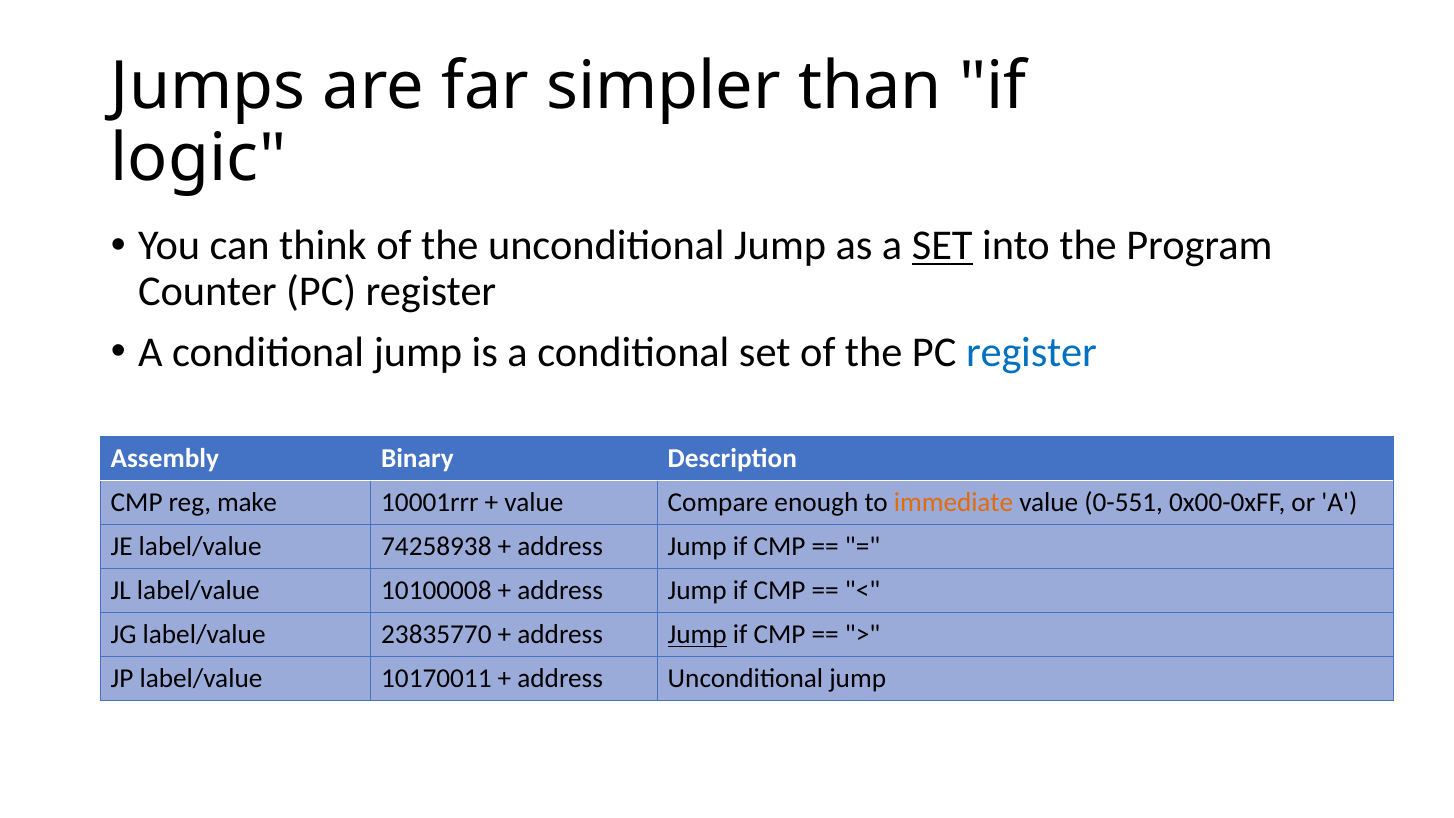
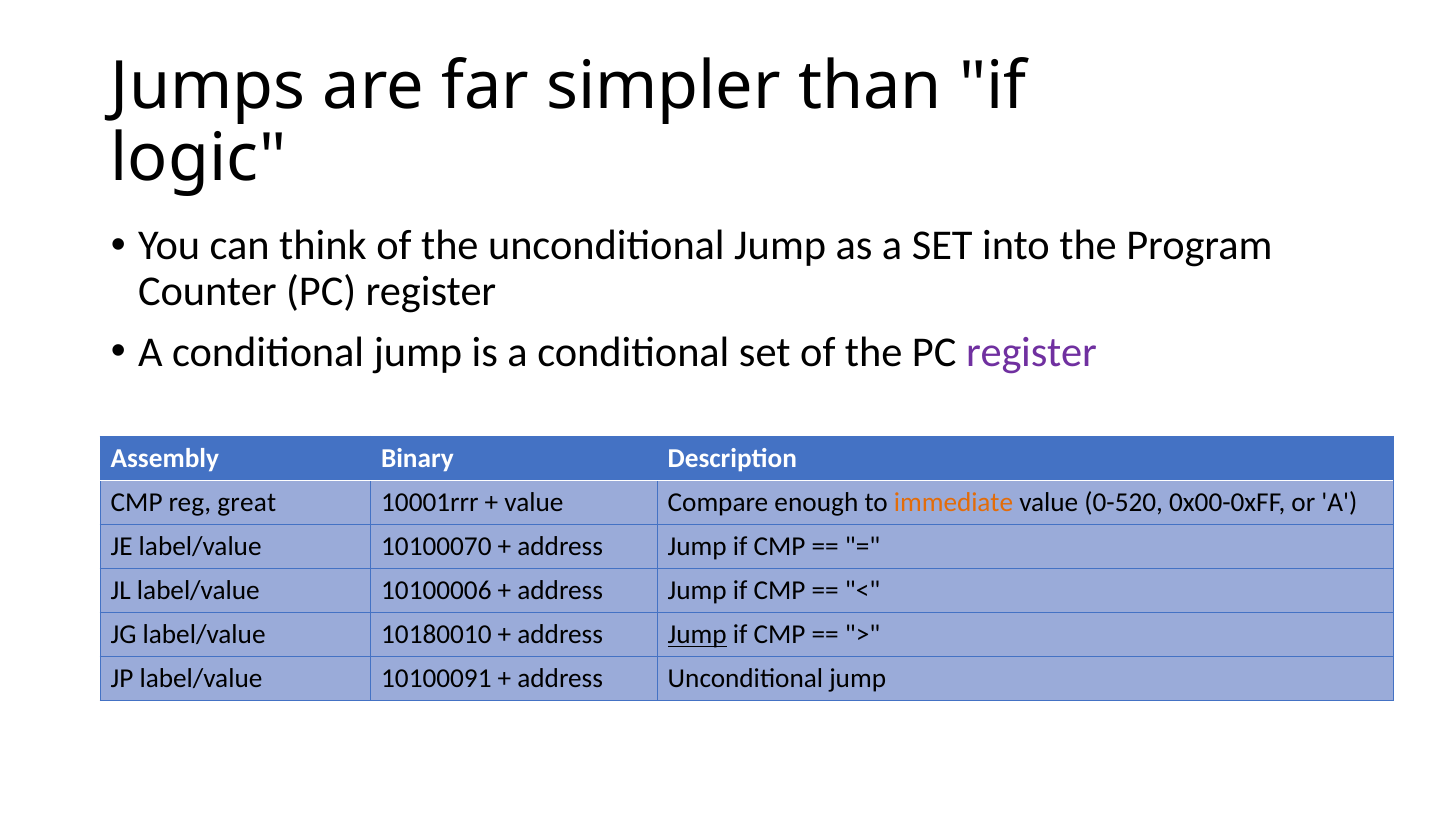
SET underline: present -> none (942, 246)
register colour: blue -> purple (1031, 353)
make: make -> great (247, 503)
0-551: 0-551 -> 0-520 (1124, 503)
74258938: 74258938 -> 10100070 (436, 547)
10100008: 10100008 -> 10100006 (436, 591)
23835770: 23835770 -> 10180010 (436, 635)
10170011: 10170011 -> 10100091 (436, 679)
